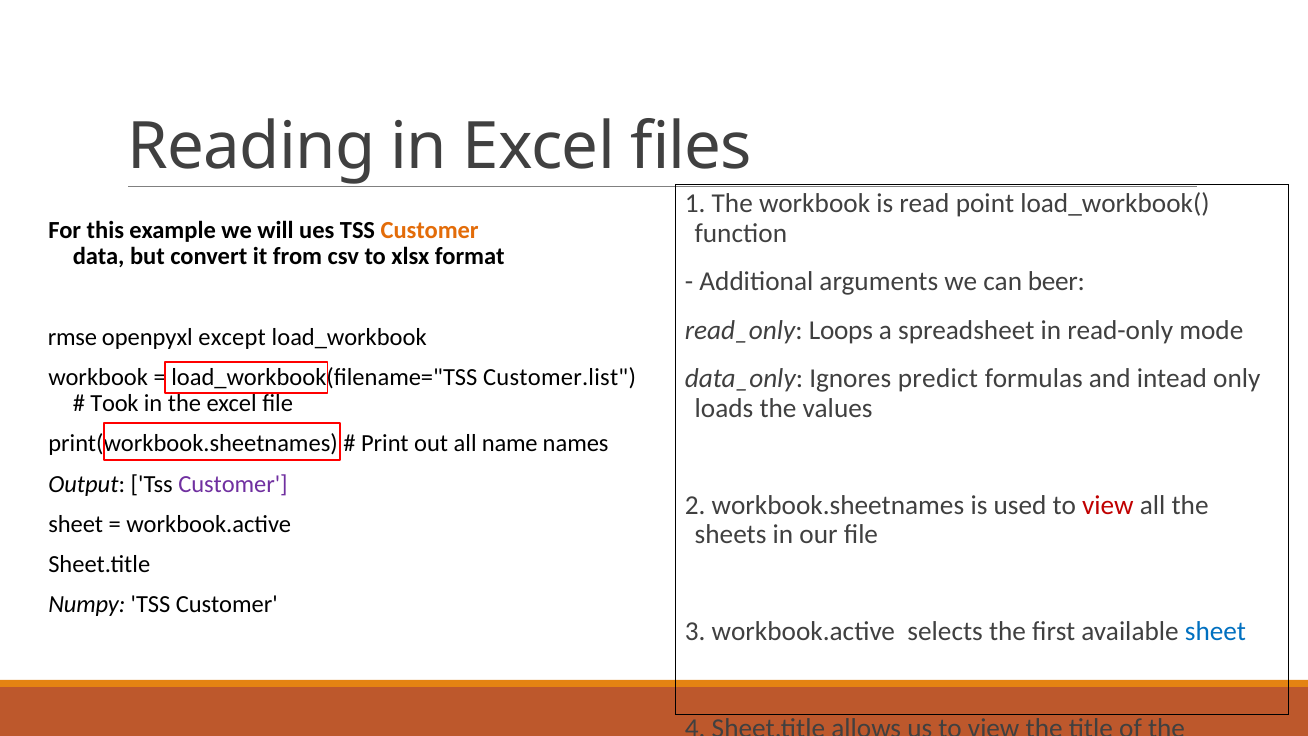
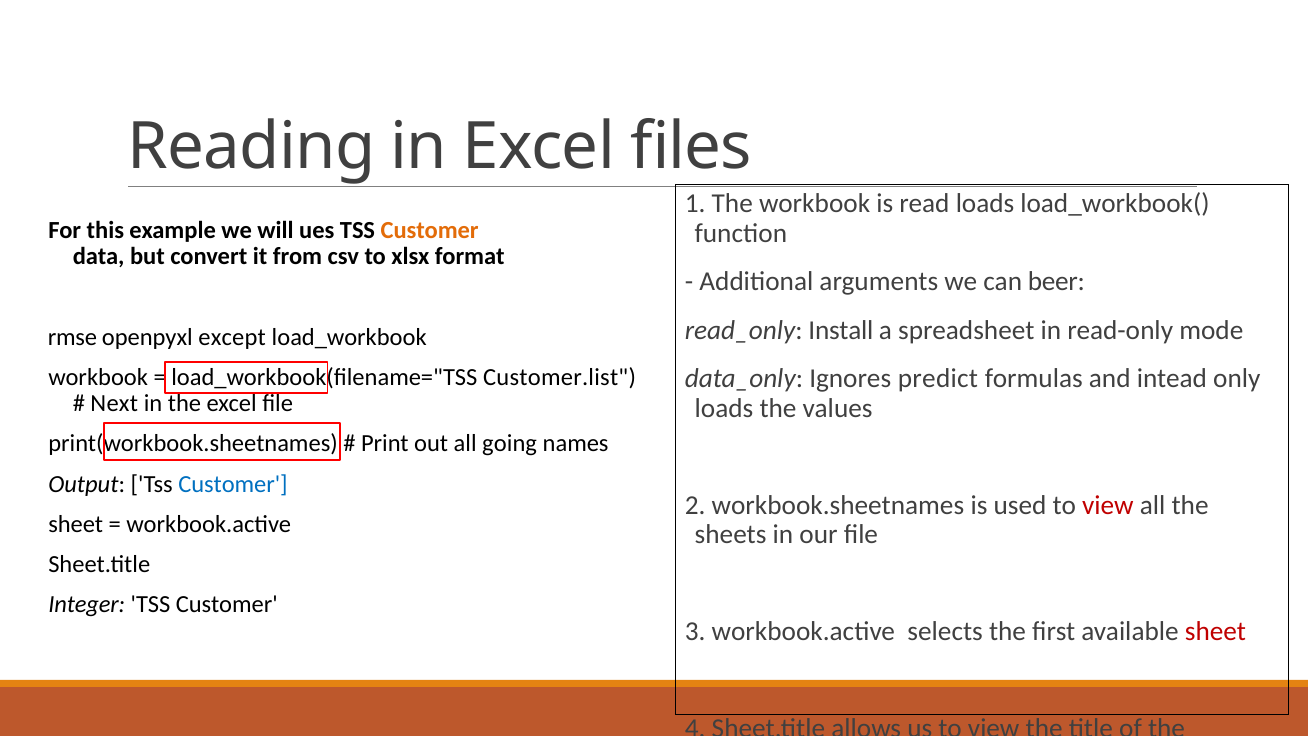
read point: point -> loads (985, 203)
Loops: Loops -> Install (841, 330)
Took: Took -> Next (114, 404)
name: name -> going (510, 444)
Customer colour: purple -> blue (233, 484)
Numpy: Numpy -> Integer (87, 604)
sheet colour: blue -> red (1215, 631)
